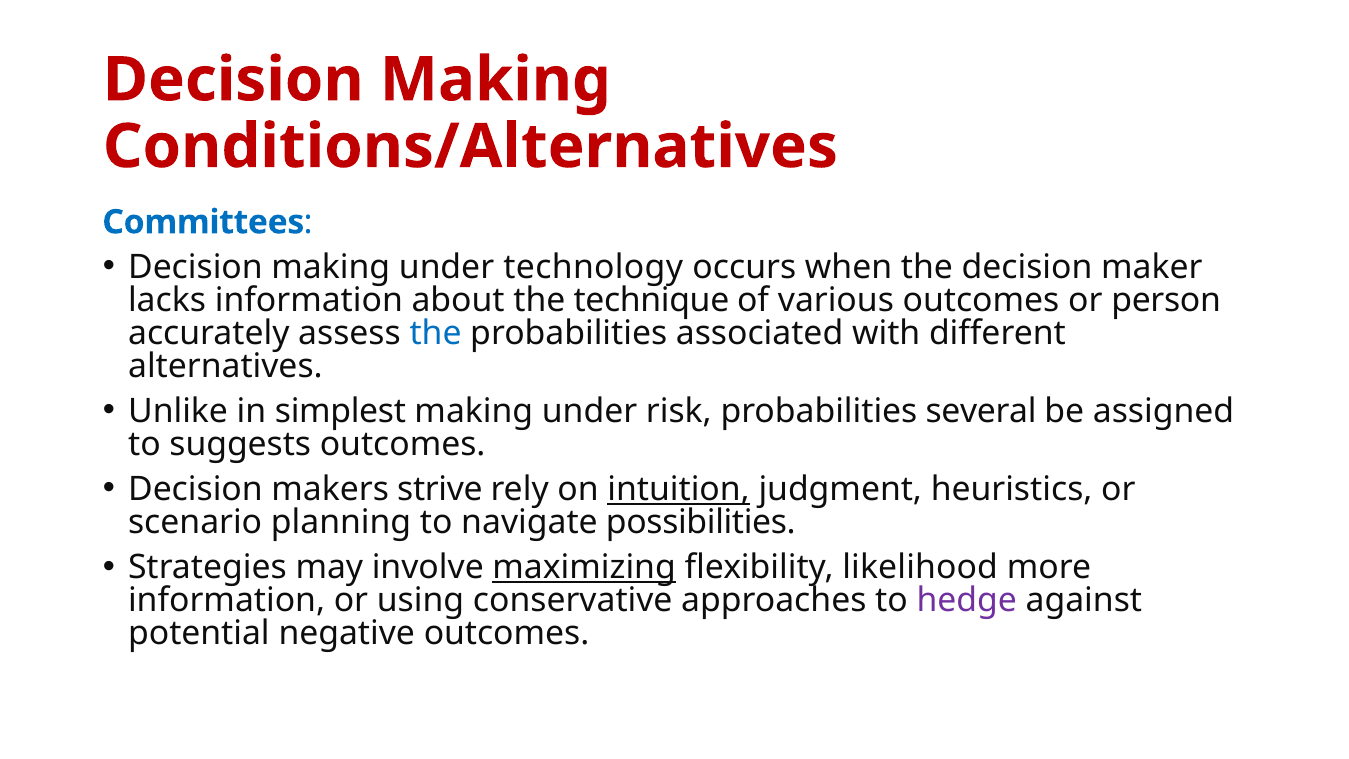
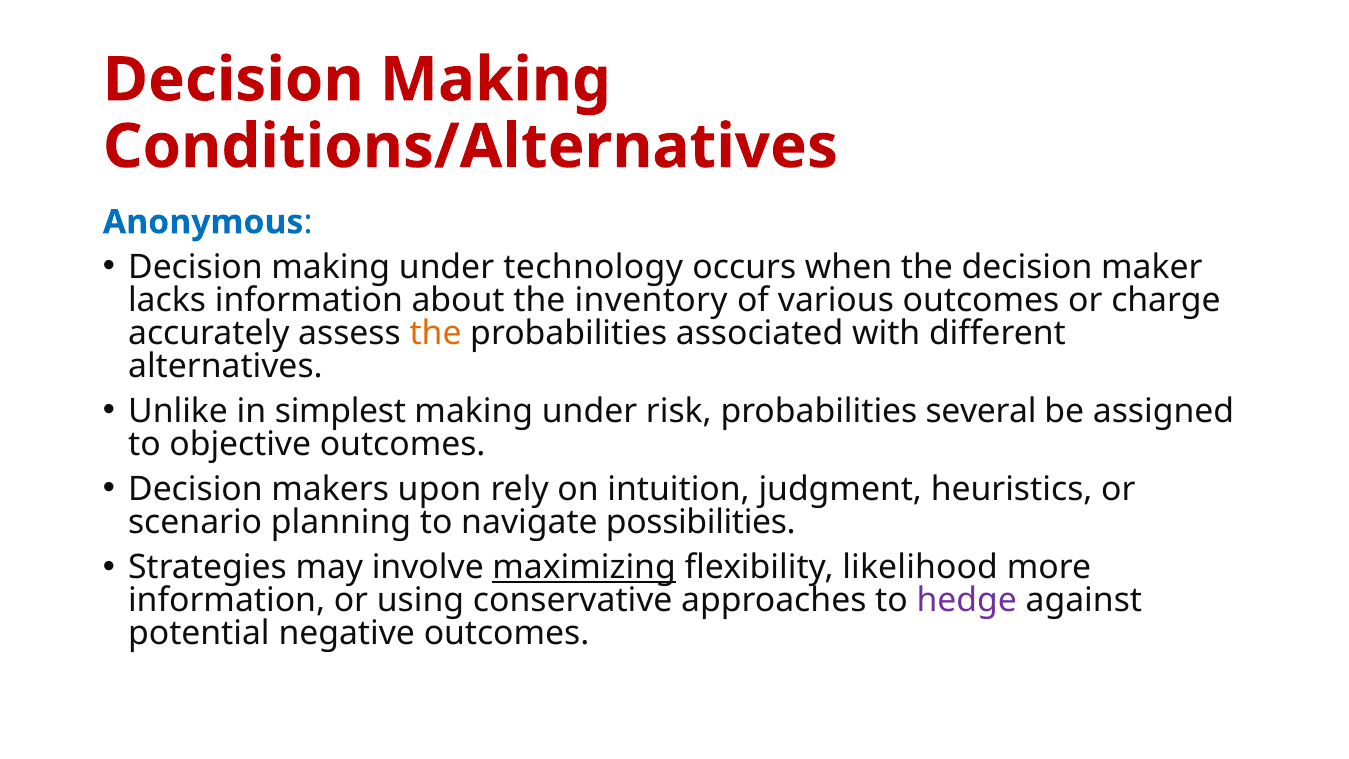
Committees: Committees -> Anonymous (203, 222)
technique: technique -> inventory (651, 300)
person: person -> charge (1166, 300)
the colour: blue -> orange (436, 333)
suggests: suggests -> objective (240, 444)
strive: strive -> upon (440, 489)
intuition underline: present -> none (679, 489)
